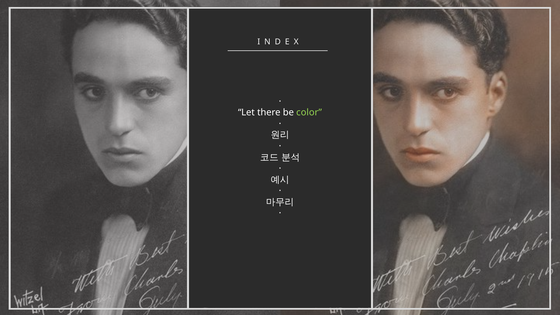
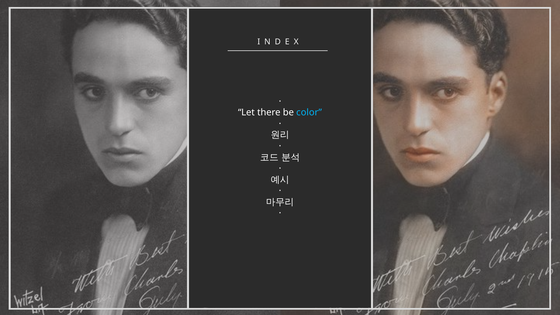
color colour: light green -> light blue (309, 112)
